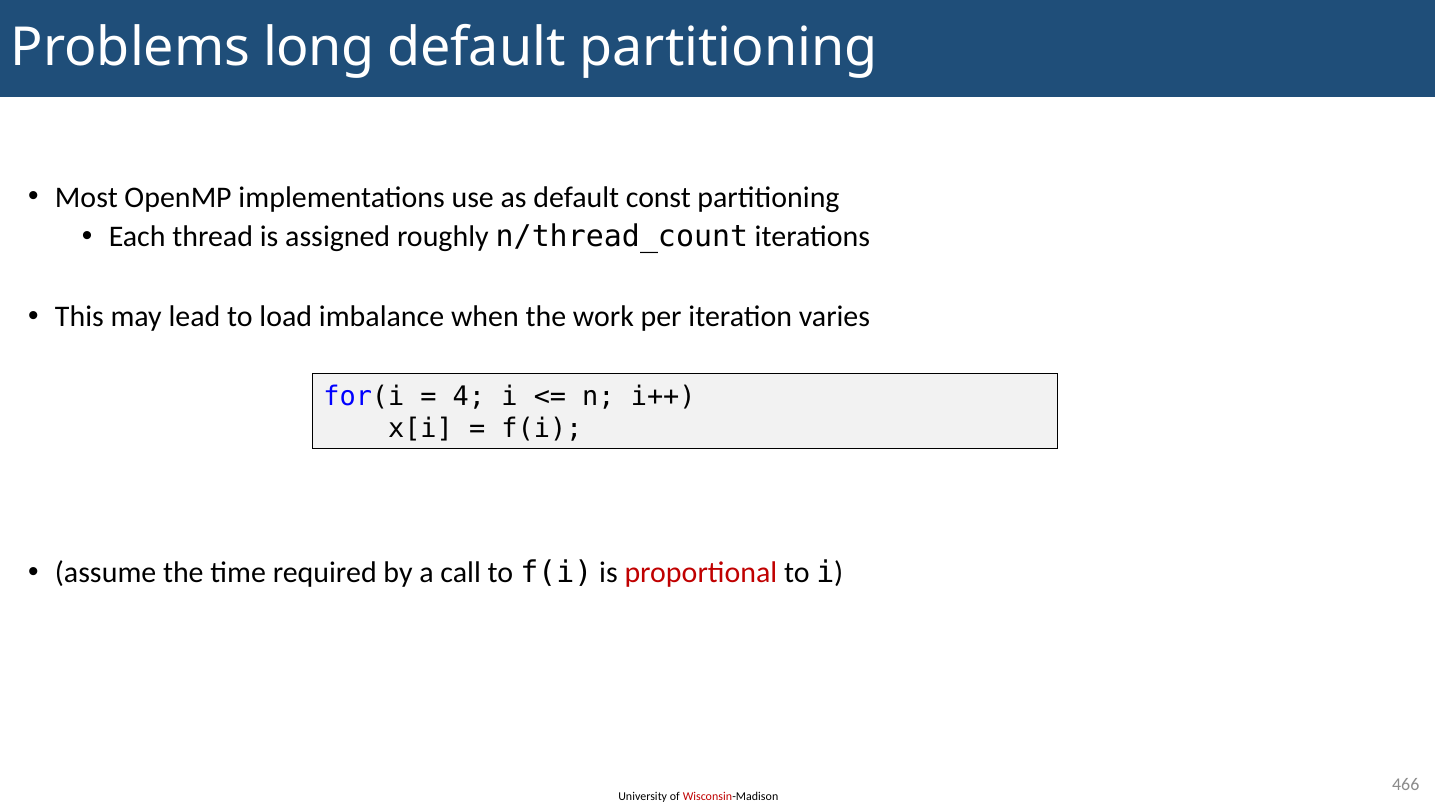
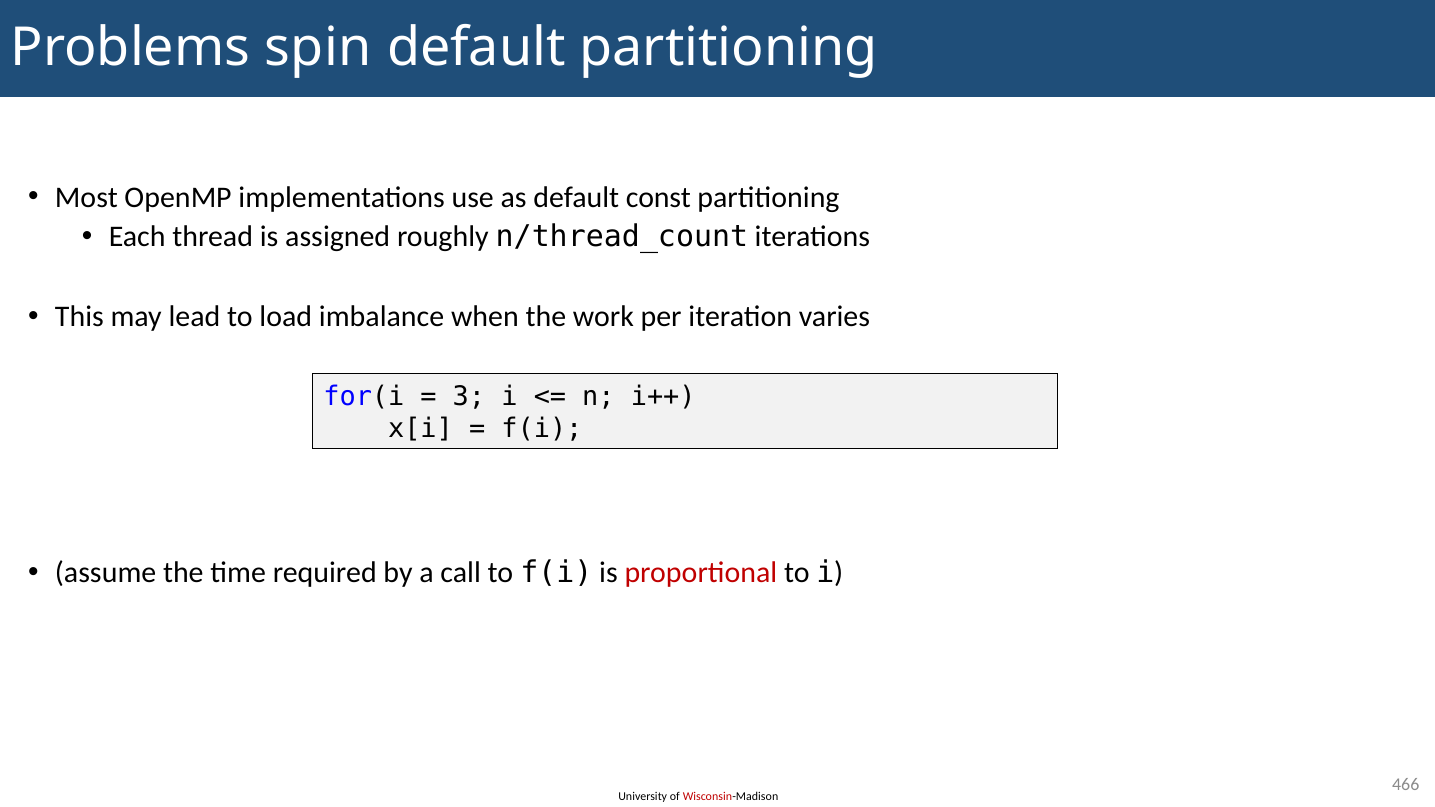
long: long -> spin (318, 48)
4: 4 -> 3 (469, 397)
